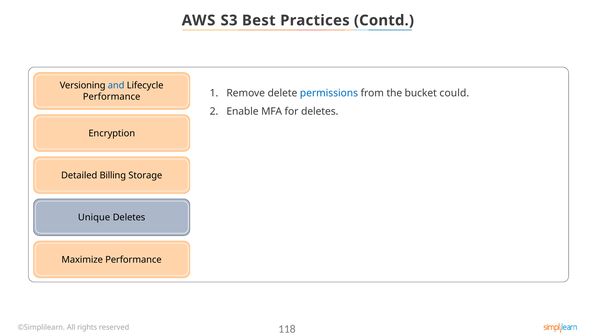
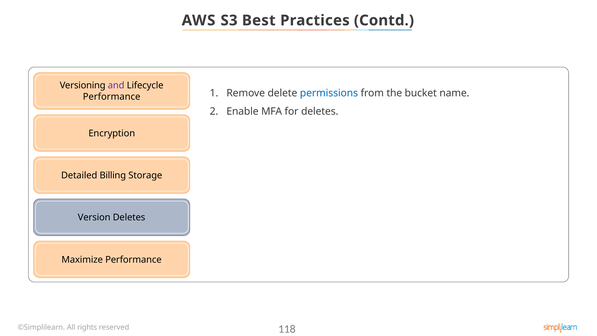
and colour: blue -> purple (116, 85)
could: could -> name (454, 93)
Unique: Unique -> Version (94, 217)
